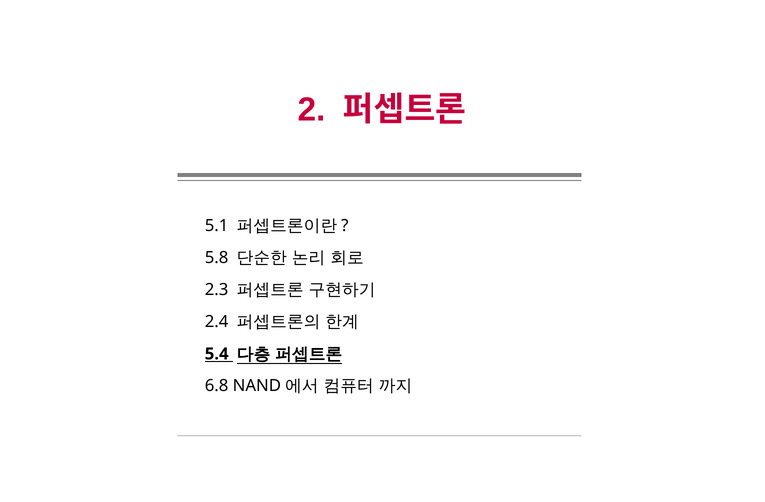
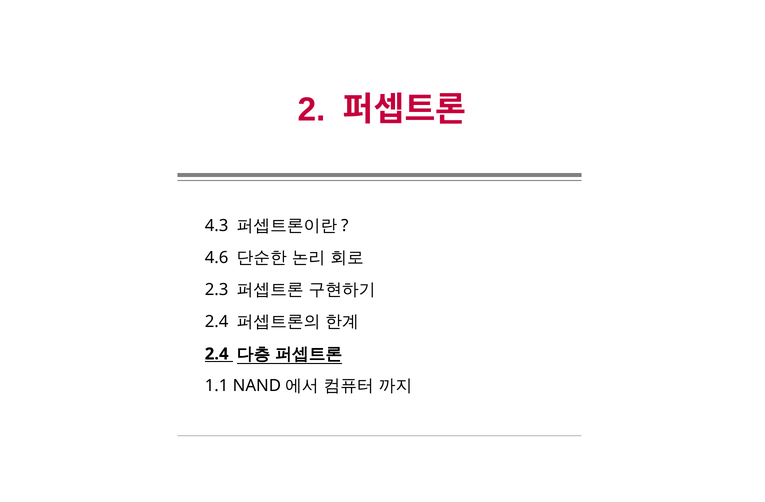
5.1: 5.1 -> 4.3 (217, 226)
5.8: 5.8 -> 4.6 (217, 258)
5.4: 5.4 -> 2.4 (217, 354)
6.8: 6.8 -> 1.1 (217, 386)
